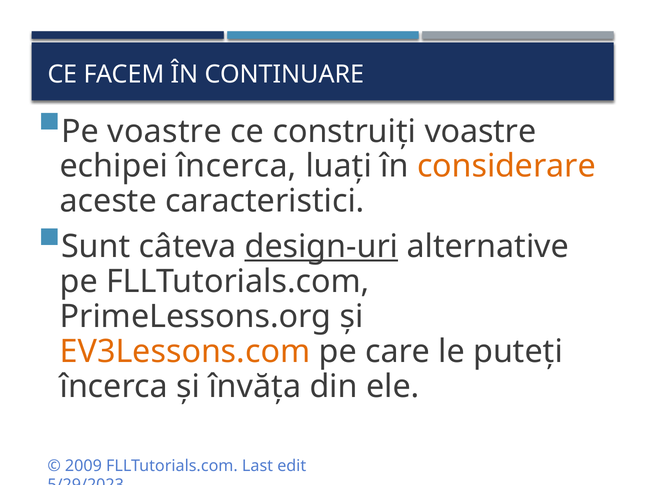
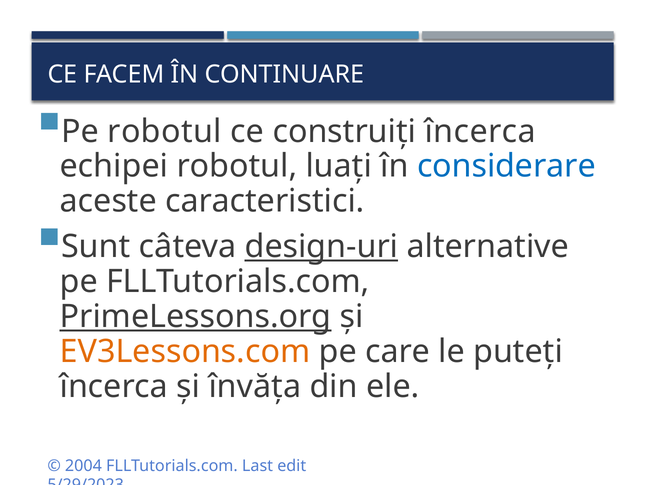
Pe voastre: voastre -> robotul (165, 131)
construiți voastre: voastre -> încerca (480, 131)
echipei încerca: încerca -> robotul (237, 166)
considerare colour: orange -> blue (506, 166)
PrimeLessons.org underline: none -> present (196, 316)
2009: 2009 -> 2004 (83, 465)
